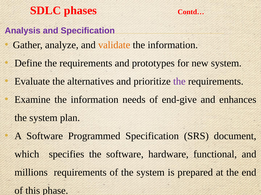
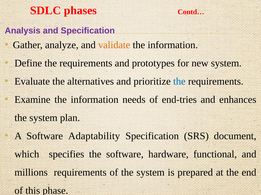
the colour: purple -> blue (179, 82)
end-give: end-give -> end-tries (179, 100)
Programmed: Programmed -> Adaptability (94, 137)
